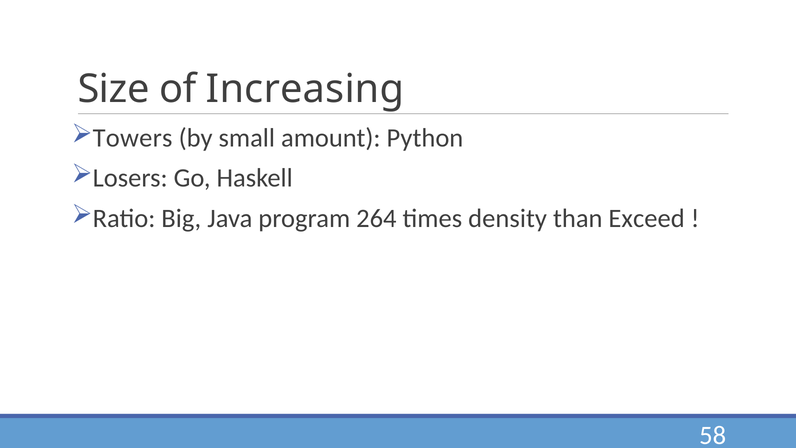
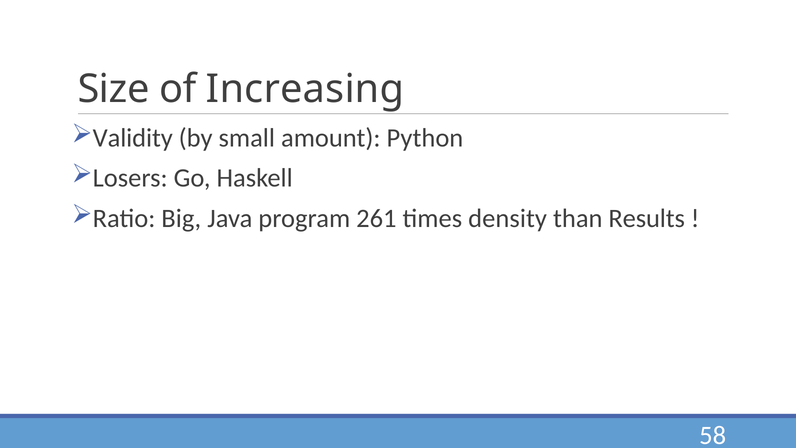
Towers: Towers -> Validity (133, 138)
264: 264 -> 261 (376, 218)
Exceed: Exceed -> Results (647, 218)
